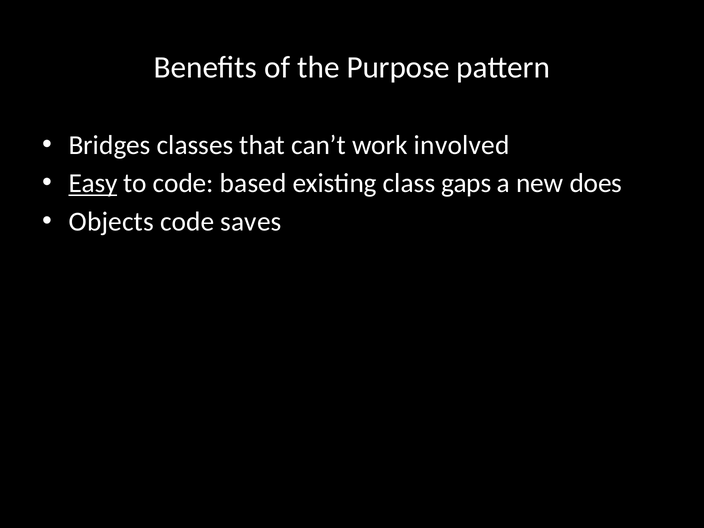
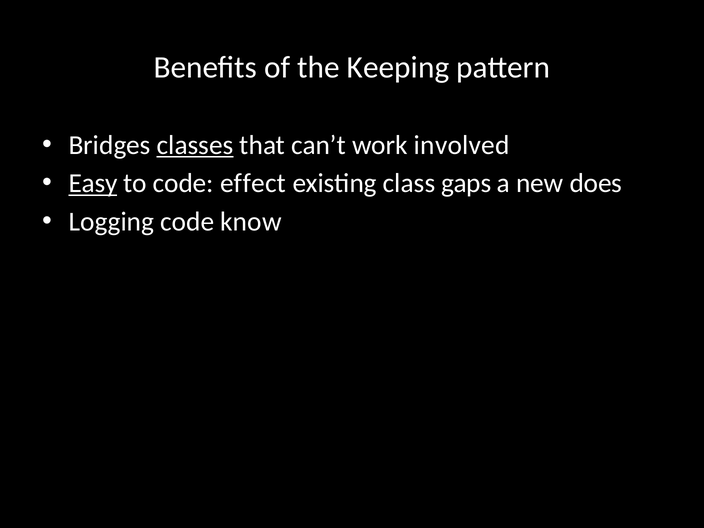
Purpose: Purpose -> Keeping (398, 67)
classes underline: none -> present (195, 145)
based: based -> effect (253, 183)
Objects: Objects -> Logging (111, 222)
saves: saves -> know (251, 222)
